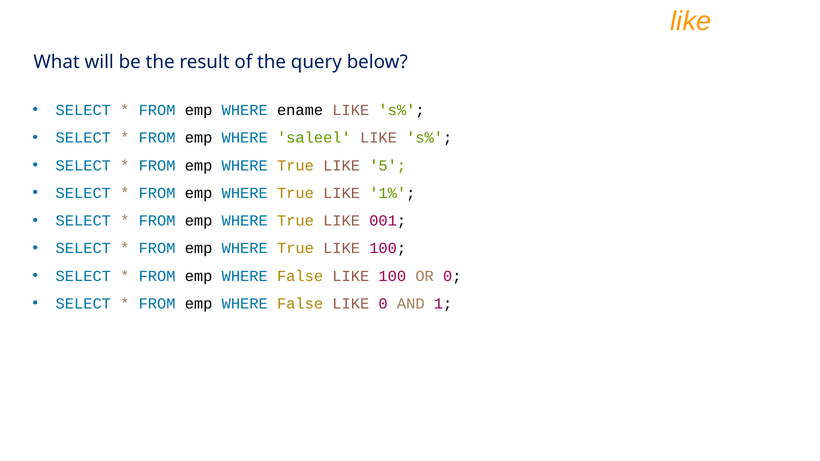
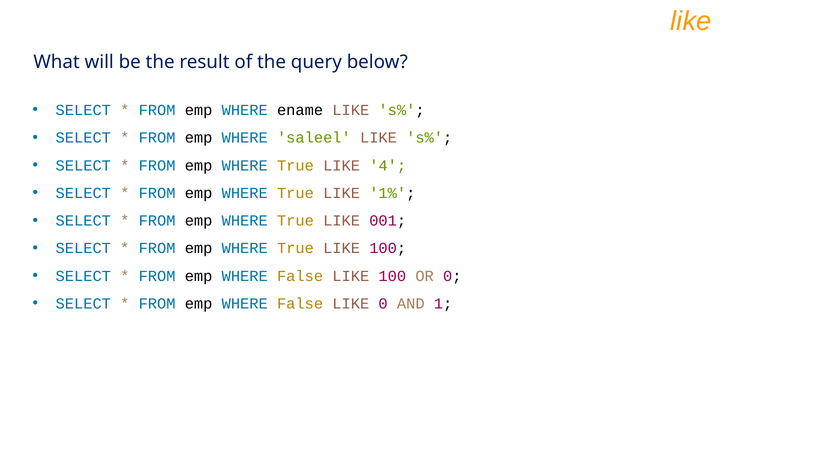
5: 5 -> 4 (388, 166)
